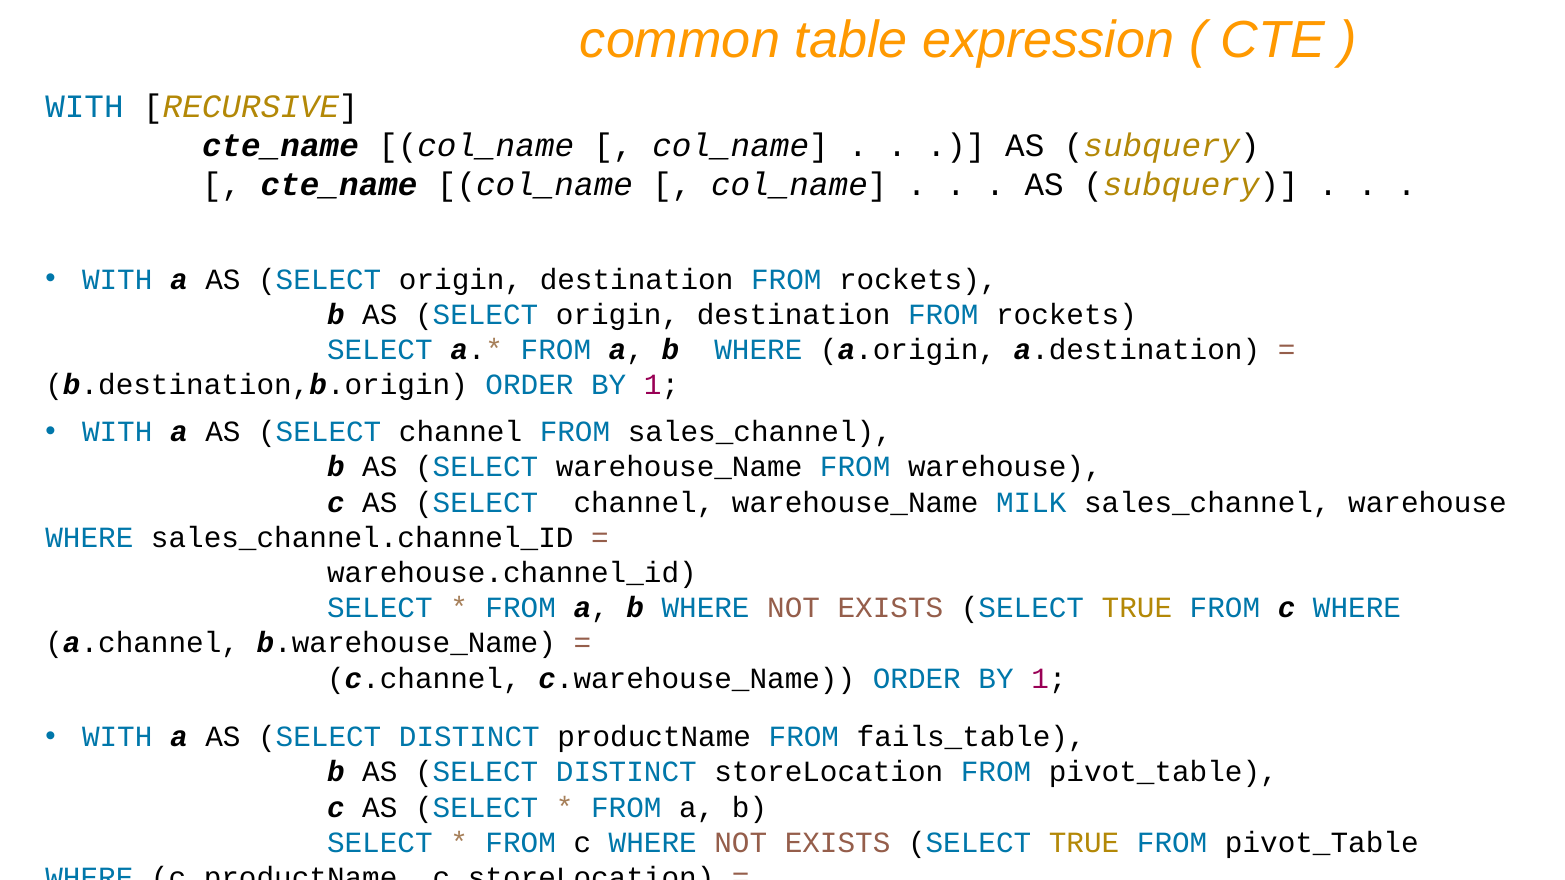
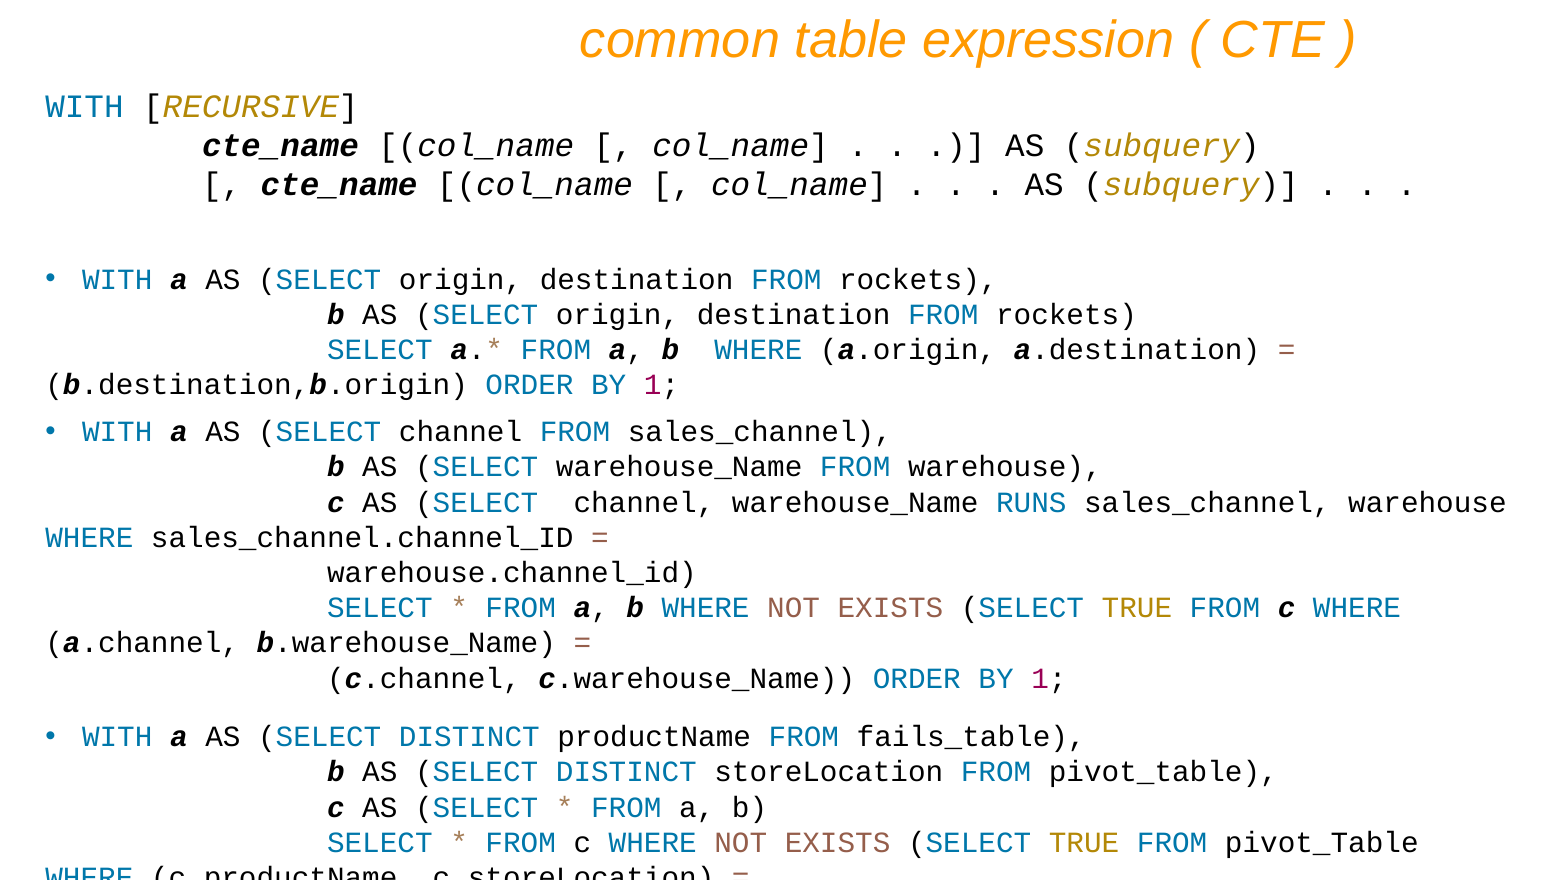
MILK: MILK -> RUNS (1031, 503)
